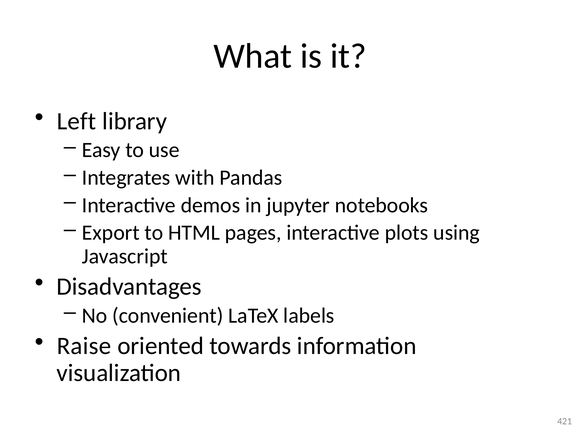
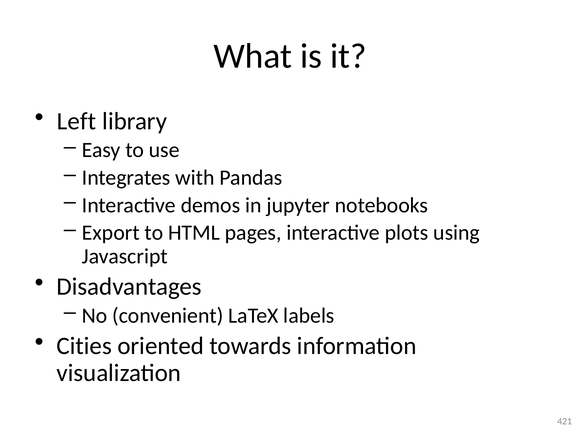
Raise: Raise -> Cities (84, 346)
